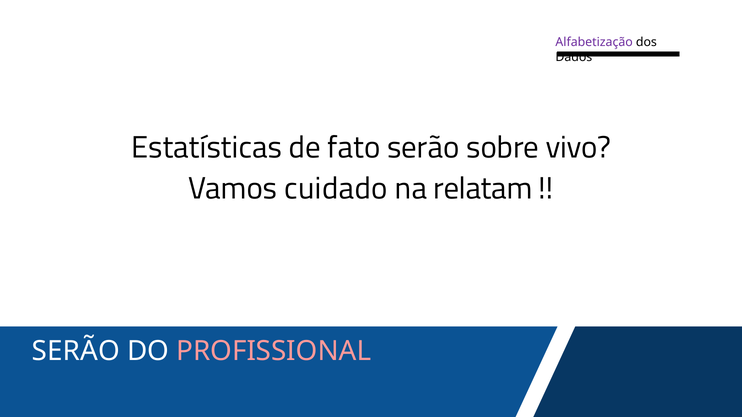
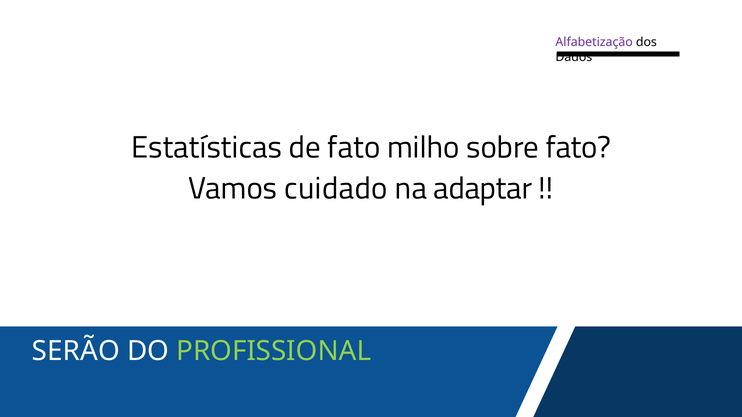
fato serão: serão -> milho (423, 148)
sobre vivo: vivo -> fato (578, 148)
relatam: relatam -> adaptar (483, 189)
PROFISSIONAL colour: pink -> light green (274, 352)
